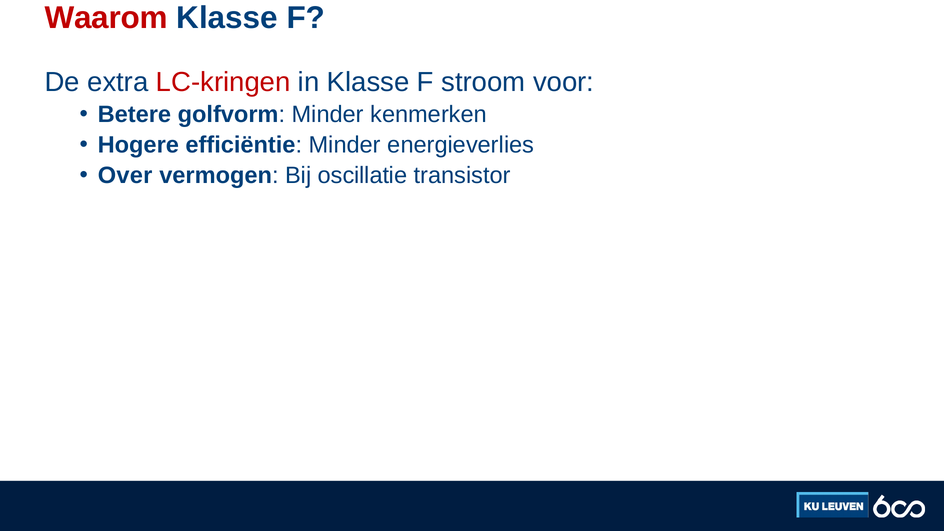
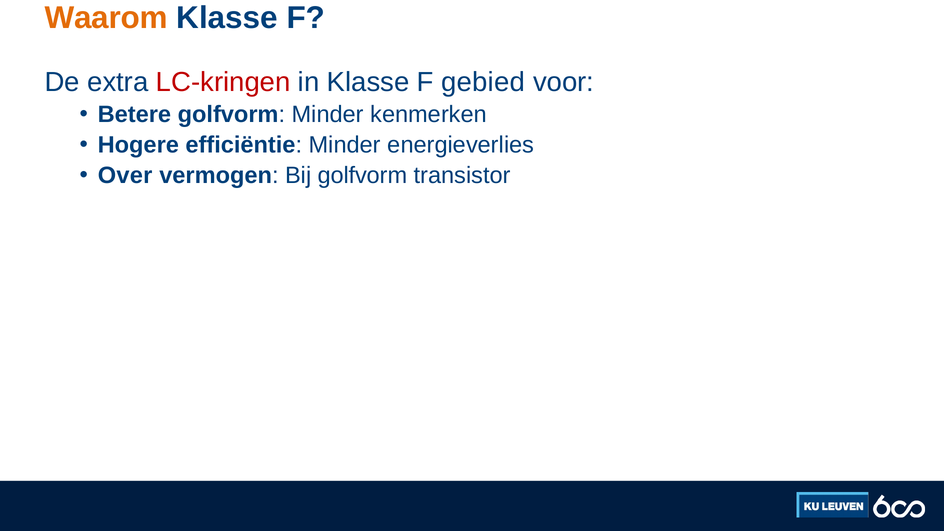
Waarom colour: red -> orange (106, 18)
stroom: stroom -> gebied (483, 82)
Bij oscillatie: oscillatie -> golfvorm (363, 175)
